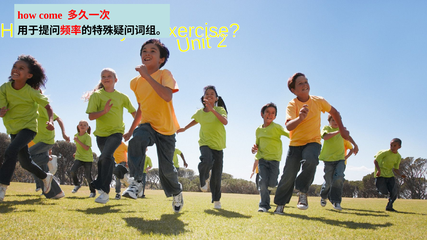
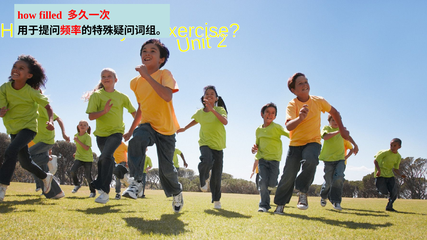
come: come -> filled (51, 15)
